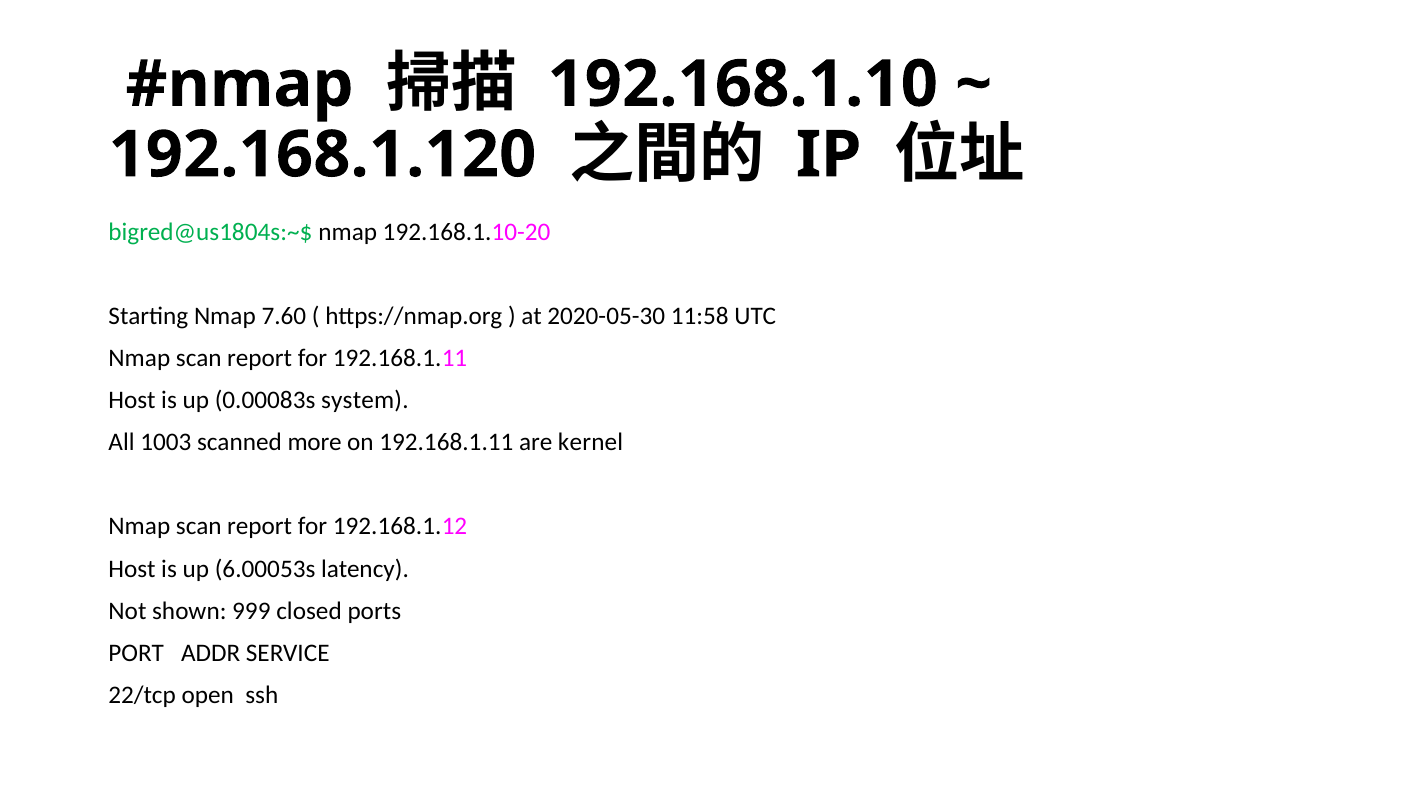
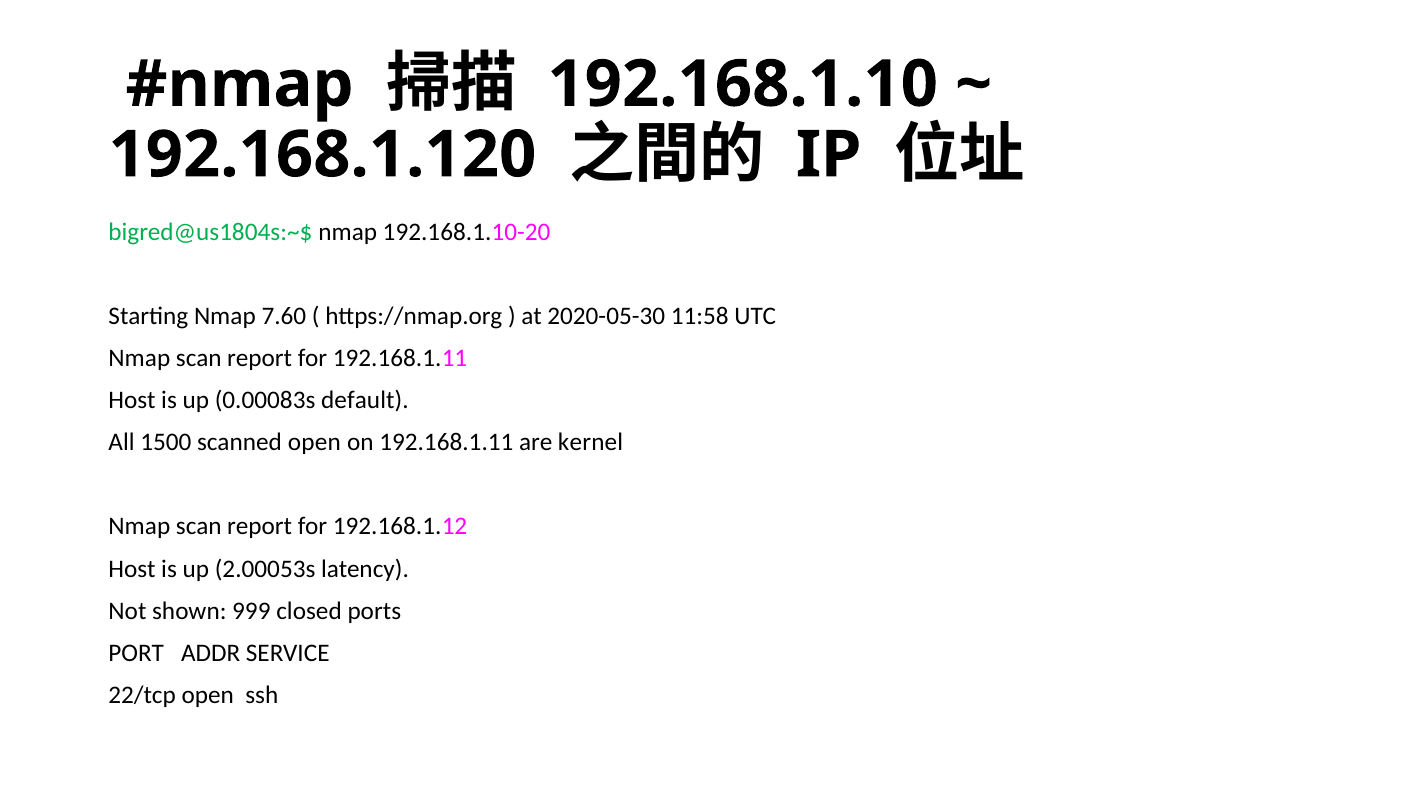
system: system -> default (365, 400)
1003: 1003 -> 1500 (166, 442)
scanned more: more -> open (314, 442)
6.00053s: 6.00053s -> 2.00053s (265, 568)
